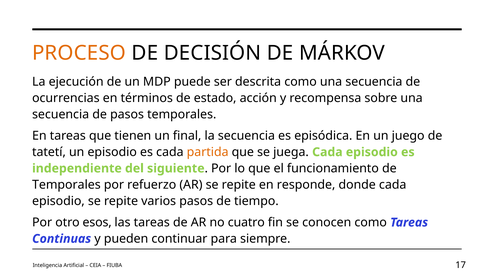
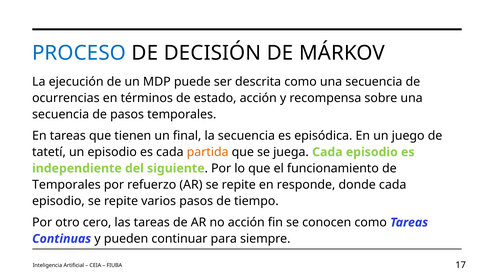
PROCESO colour: orange -> blue (79, 53)
esos: esos -> cero (97, 222)
no cuatro: cuatro -> acción (246, 222)
